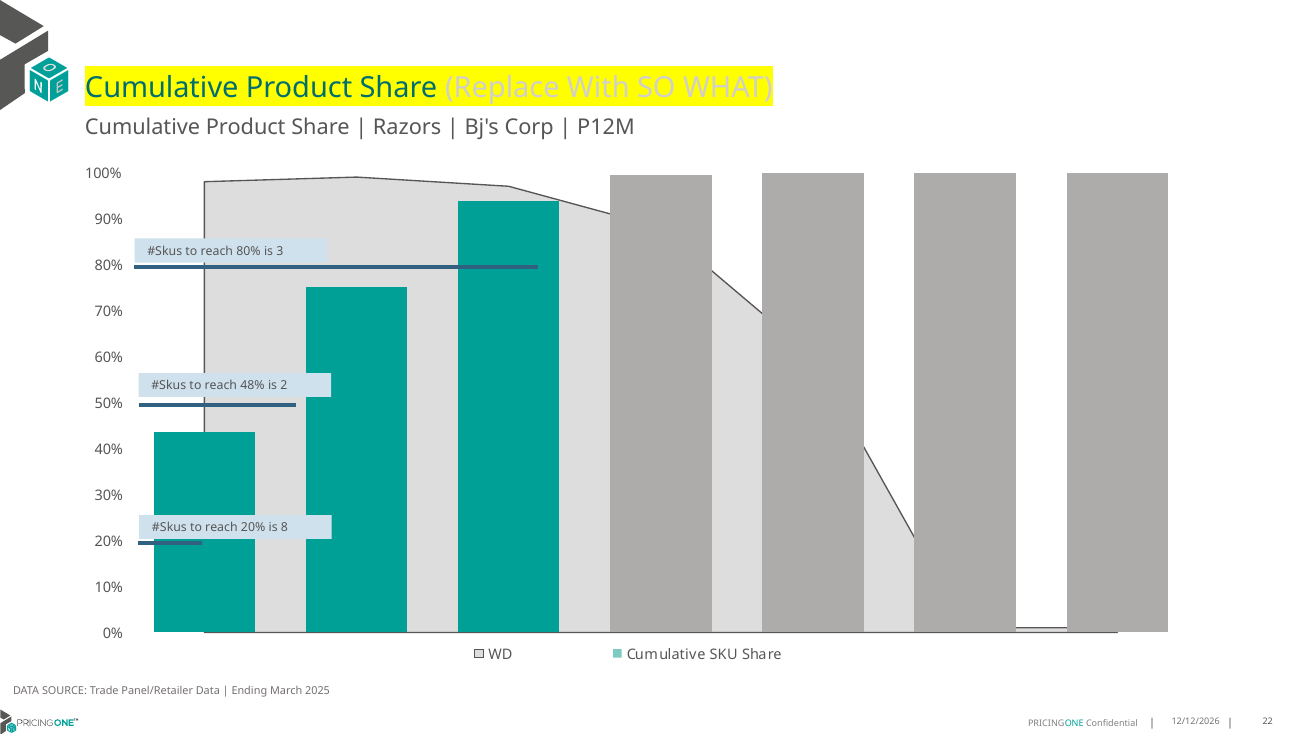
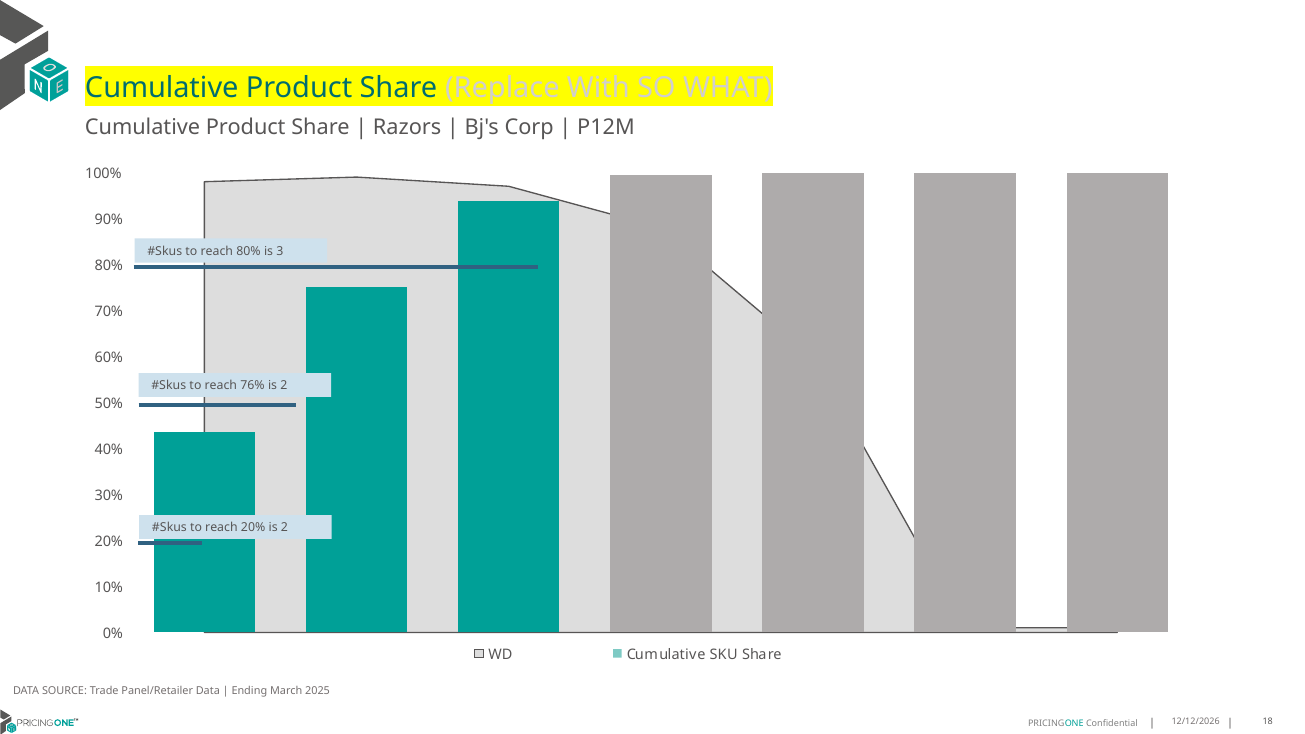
48%: 48% -> 76% (253, 386)
20% is 8: 8 -> 2 (284, 528)
22: 22 -> 18 (1268, 722)
